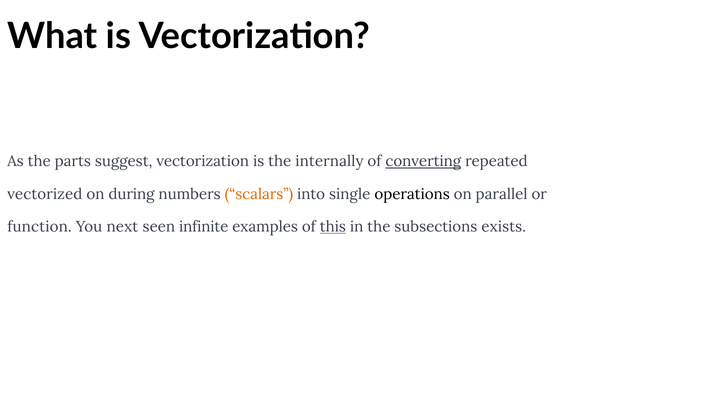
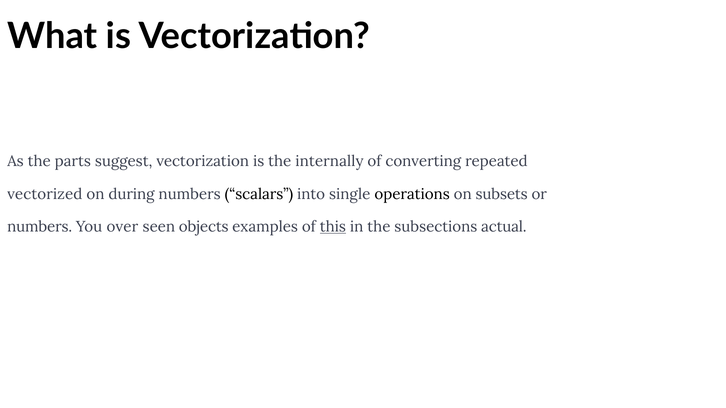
converting underline: present -> none (423, 162)
scalars colour: orange -> black (259, 194)
parallel: parallel -> subsets (502, 194)
function: function -> numbers (40, 227)
next: next -> over (122, 227)
infinite: infinite -> objects (204, 227)
exists: exists -> actual (504, 227)
